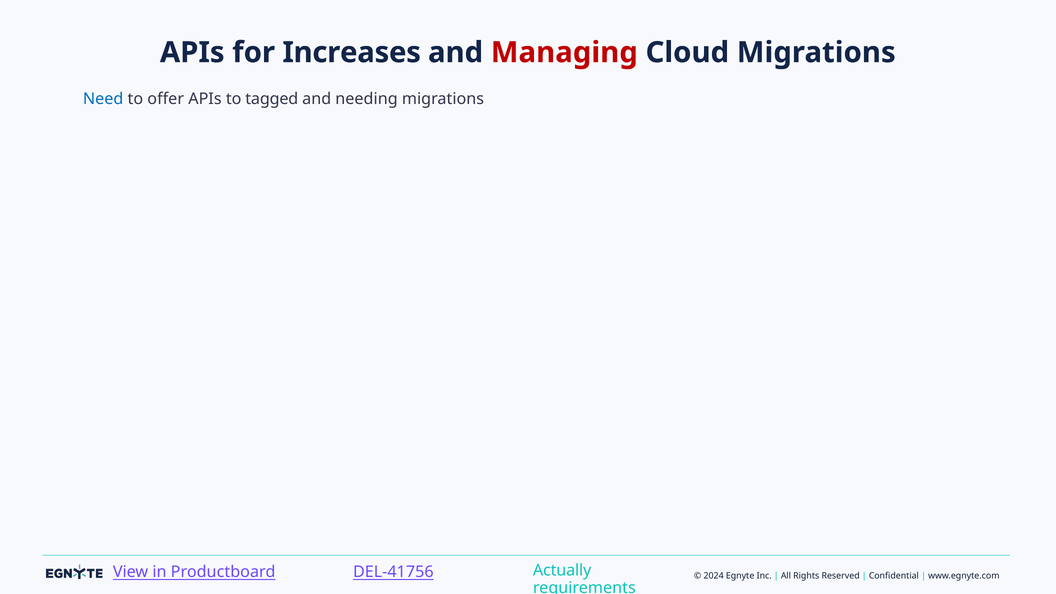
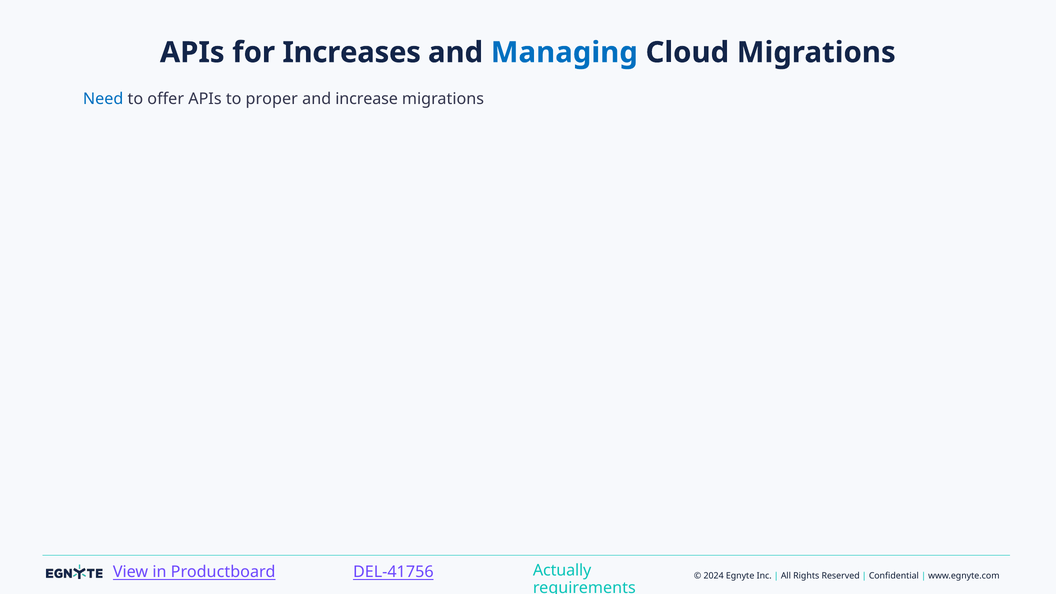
Managing colour: red -> blue (564, 53)
tagged: tagged -> proper (272, 99)
needing: needing -> increase (367, 99)
